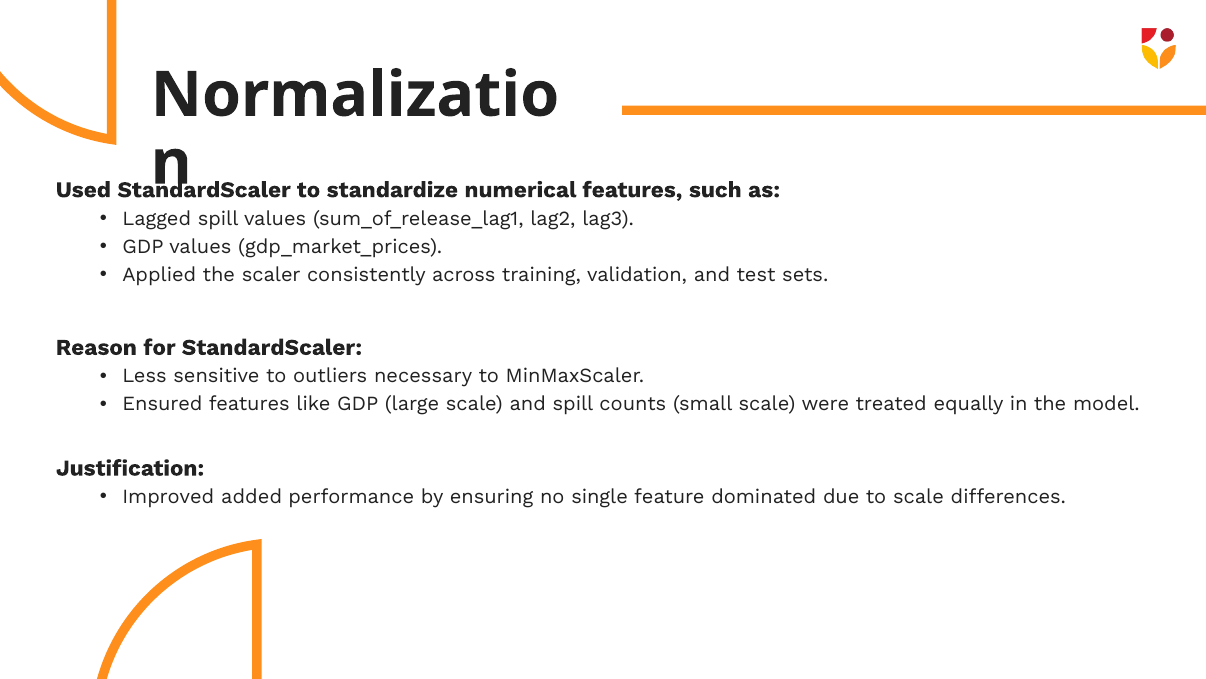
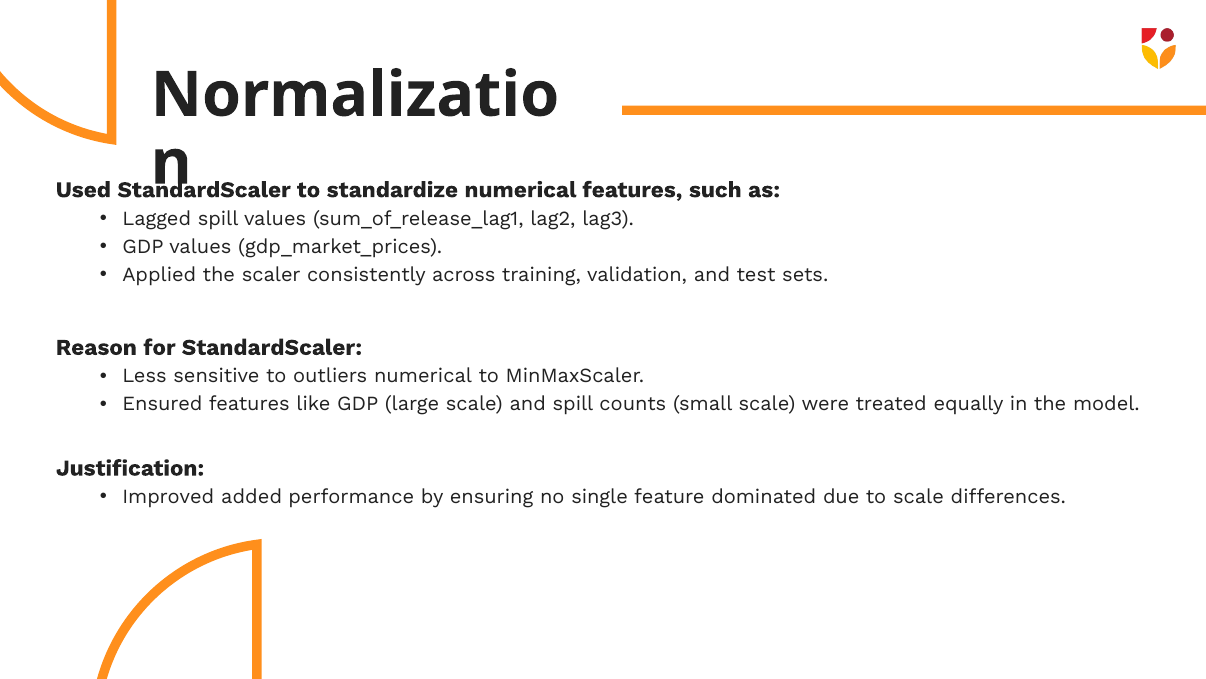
outliers necessary: necessary -> numerical (423, 376)
